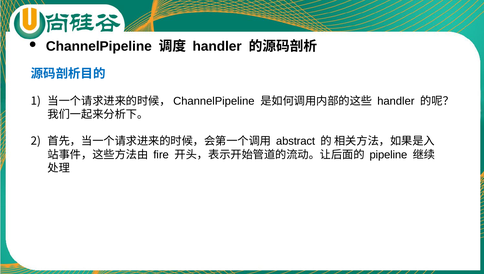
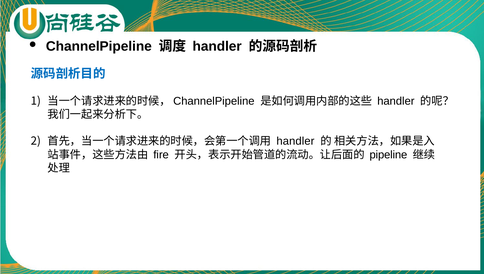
abstract: abstract -> handler (295, 142)
